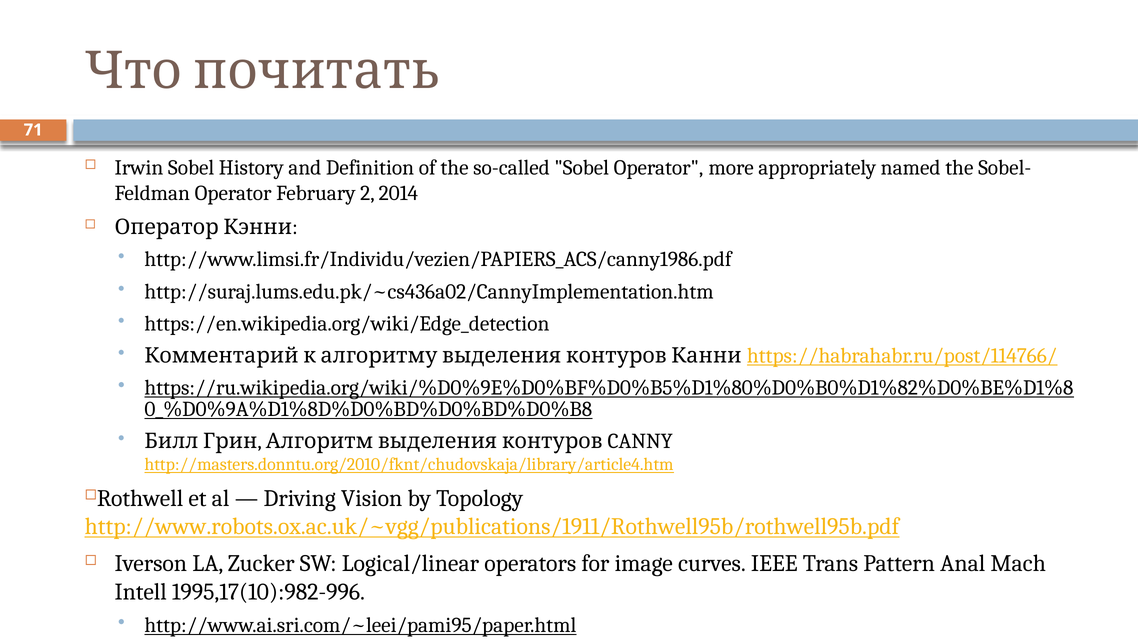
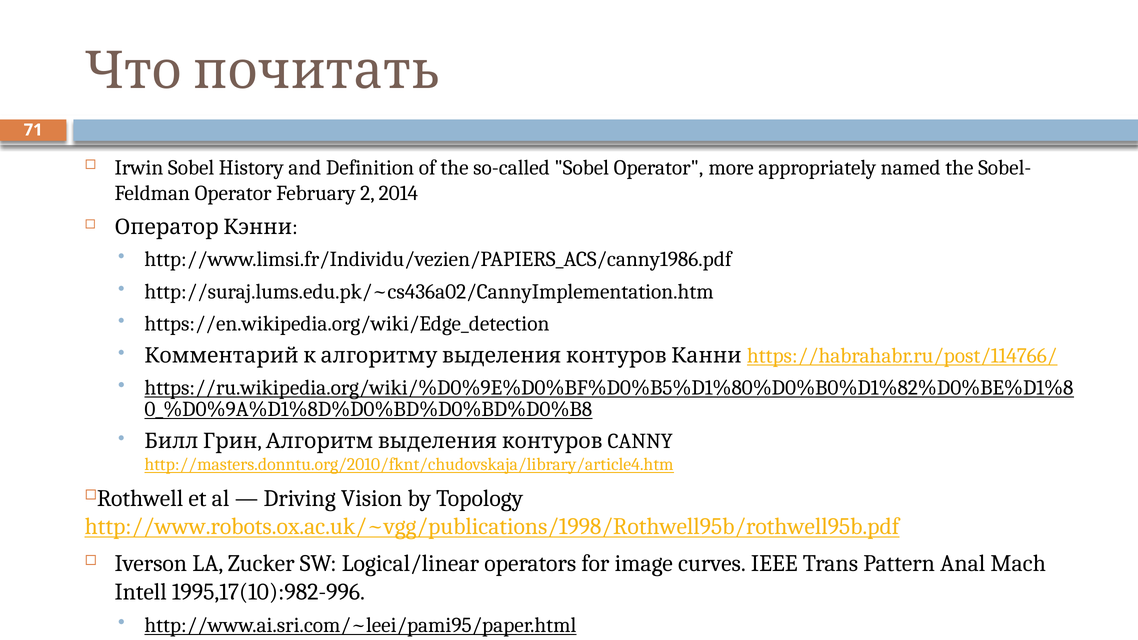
http://www.robots.ox.ac.uk/~vgg/publications/1911/Rothwell95b/rothwell95b.pdf: http://www.robots.ox.ac.uk/~vgg/publications/1911/Rothwell95b/rothwell95b.pdf -> http://www.robots.ox.ac.uk/~vgg/publications/1998/Rothwell95b/rothwell95b.pdf (492, 527)
